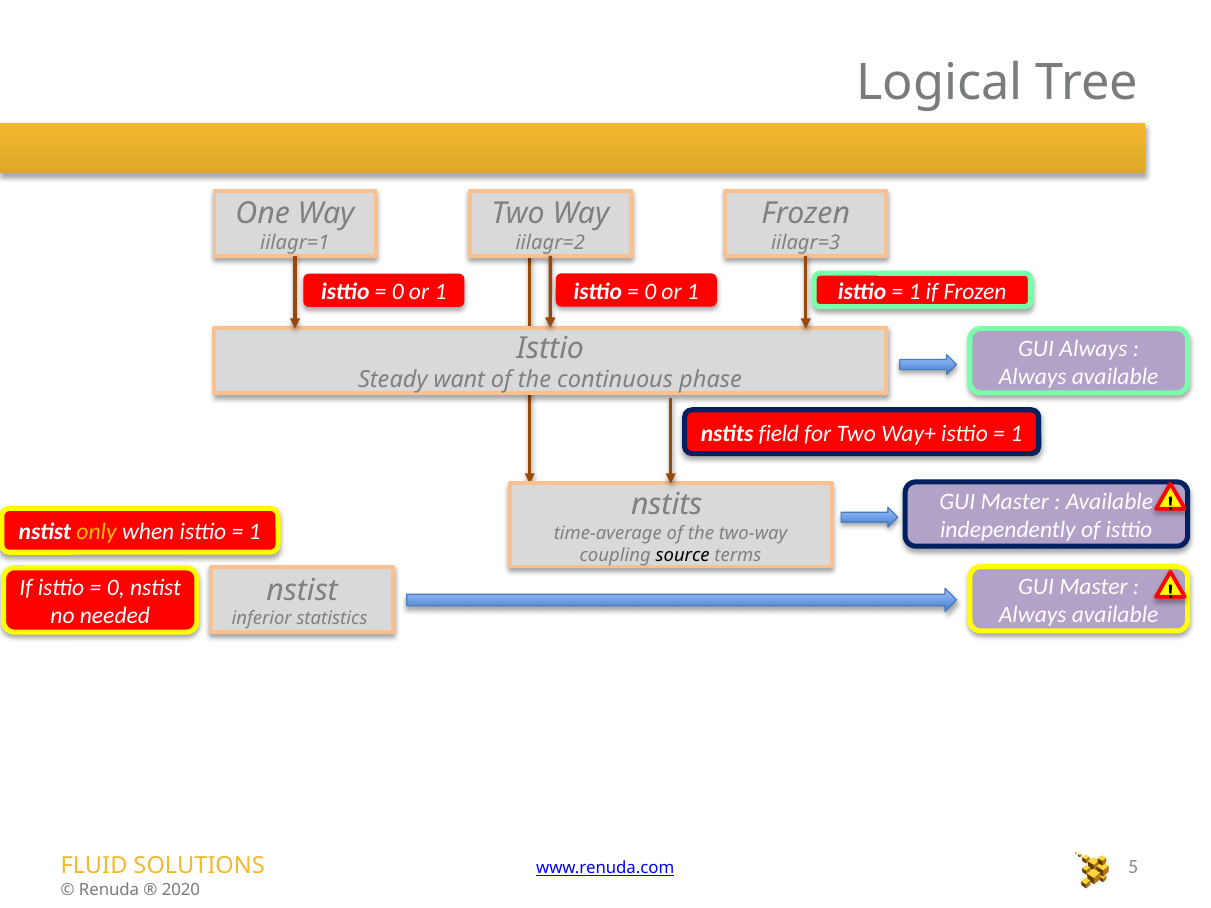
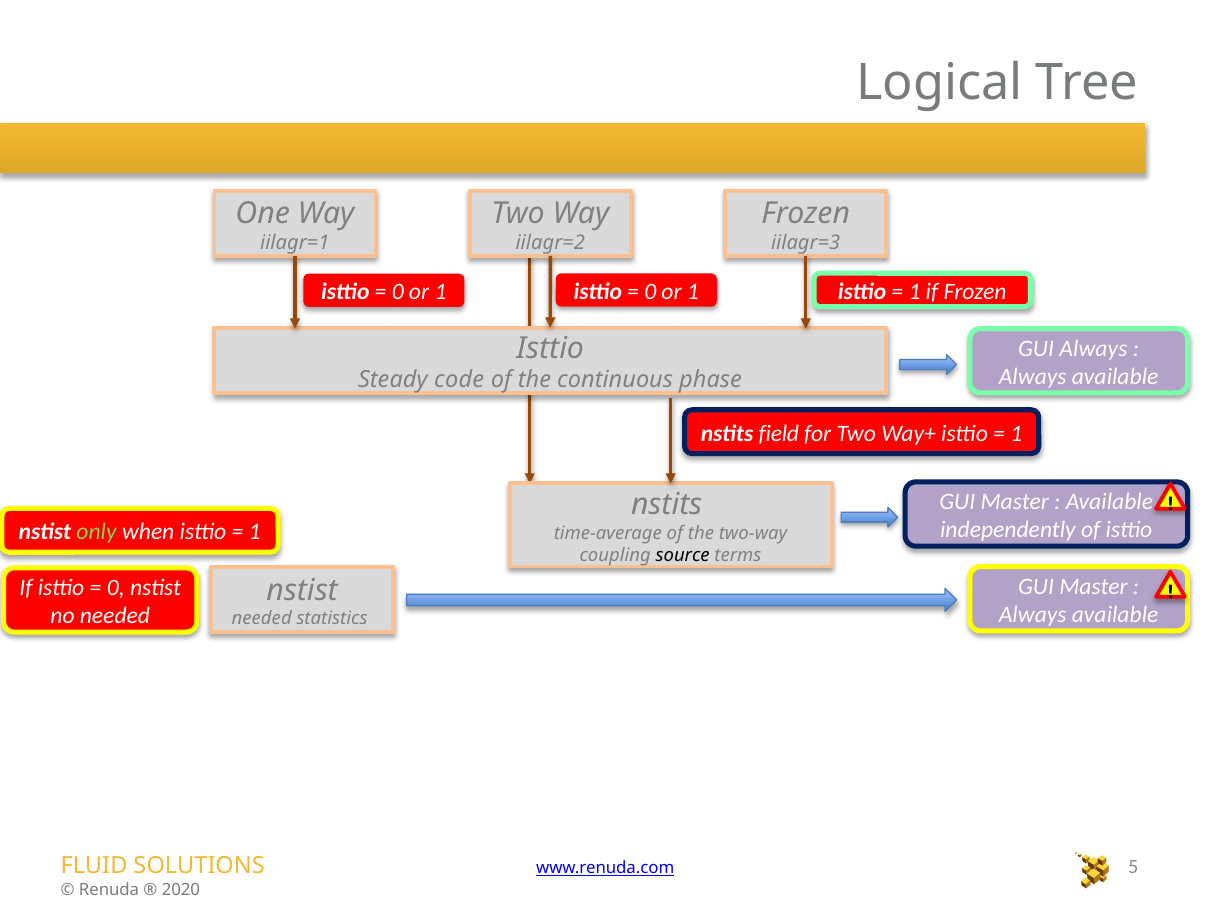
want: want -> code (459, 380)
only colour: yellow -> light green (97, 532)
inferior: inferior -> needed (262, 619)
